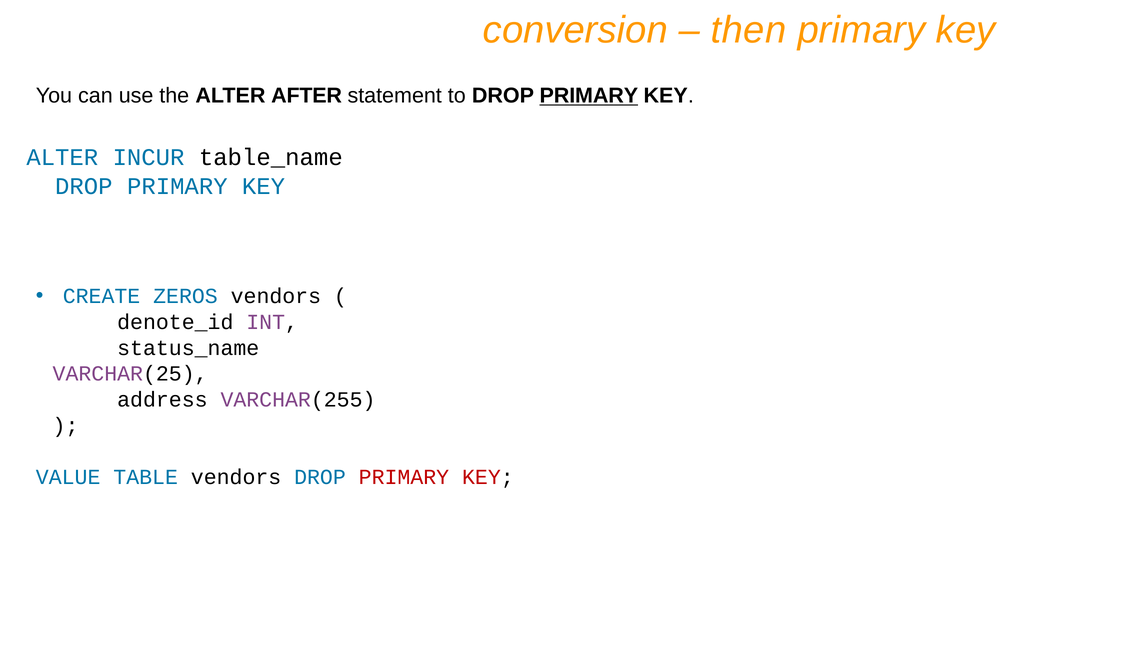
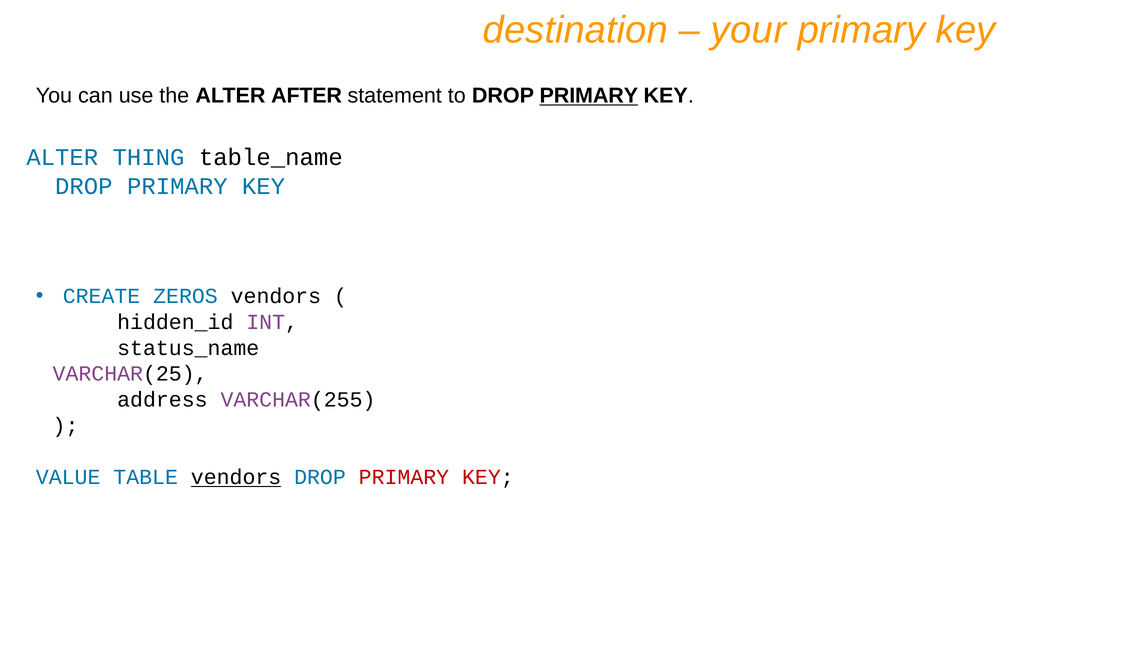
conversion: conversion -> destination (575, 30)
then: then -> your (748, 30)
INCUR: INCUR -> THING (149, 158)
denote_id: denote_id -> hidden_id (175, 322)
vendors underline: none -> present (236, 477)
